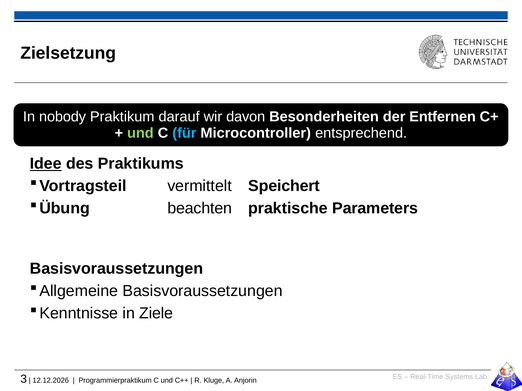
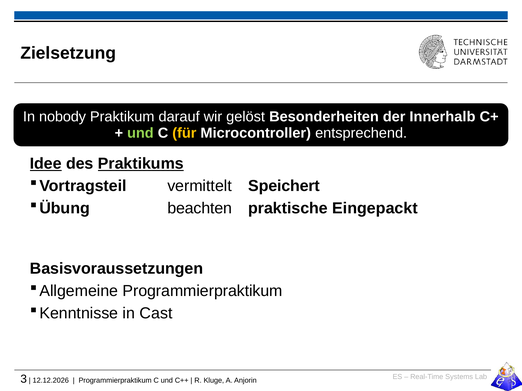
davon: davon -> gelöst (246, 117)
Entfernen: Entfernen -> Innerhalb (442, 117)
für colour: light blue -> yellow (184, 133)
Praktikums underline: none -> present (141, 164)
Parameters: Parameters -> Eingepackt (375, 208)
Basisvoraussetzungen: Basisvoraussetzungen -> Programmierpraktikum (203, 291)
Ziele: Ziele -> Cast (156, 314)
